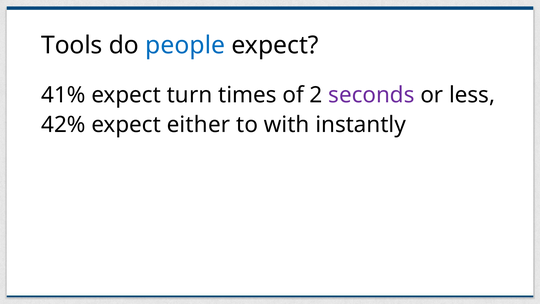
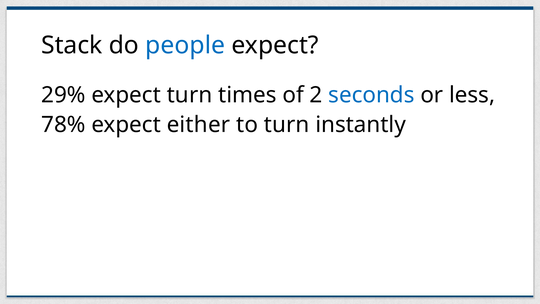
Tools: Tools -> Stack (72, 45)
41%: 41% -> 29% (63, 95)
seconds colour: purple -> blue (371, 95)
42%: 42% -> 78% (63, 125)
to with: with -> turn (287, 125)
